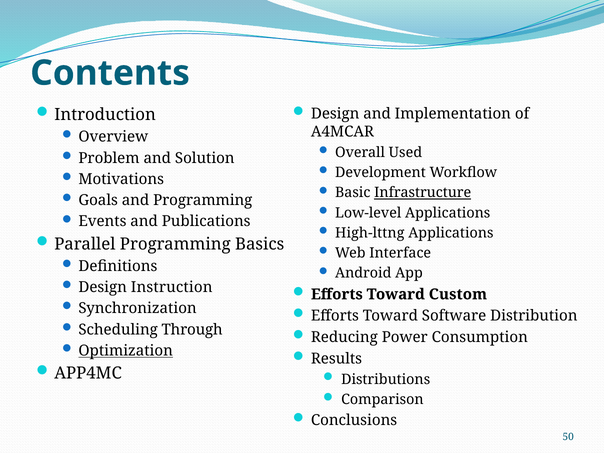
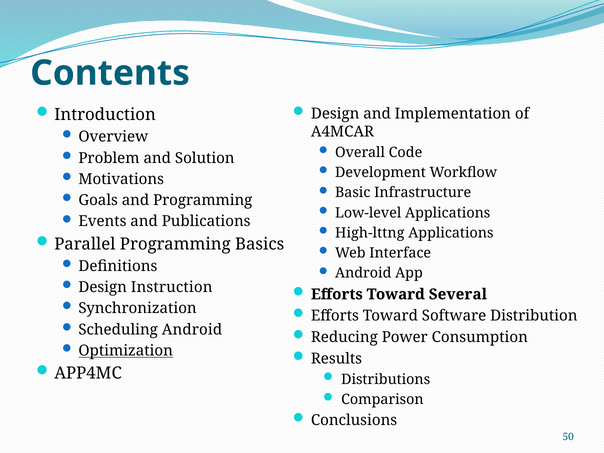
Used: Used -> Code (405, 152)
Infrastructure underline: present -> none (423, 193)
Custom: Custom -> Several (458, 294)
Scheduling Through: Through -> Android (192, 330)
